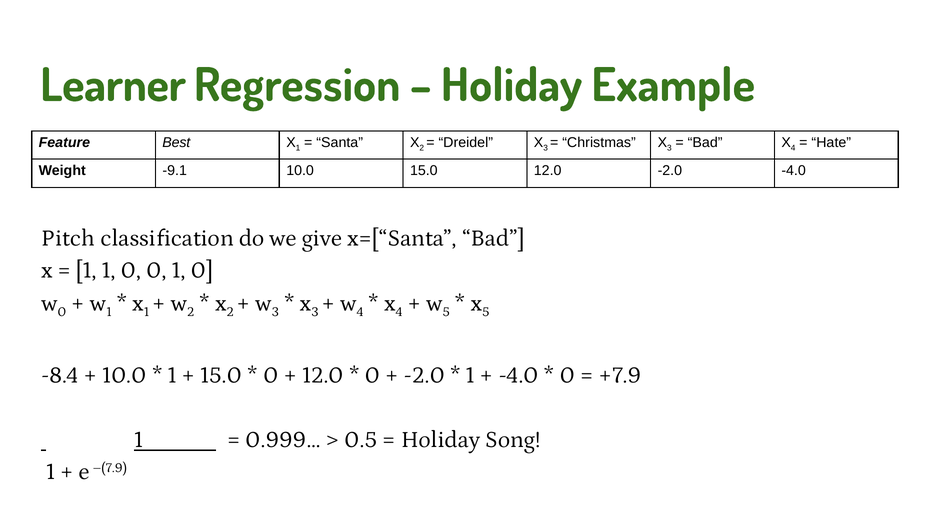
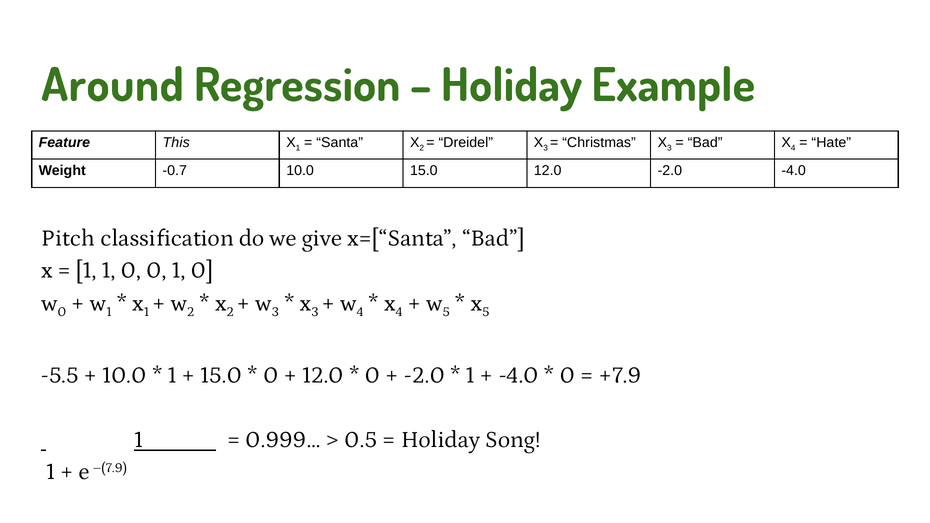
Learner: Learner -> Around (113, 86)
Best: Best -> This (176, 143)
-9.1: -9.1 -> -0.7 (175, 171)
-8.4: -8.4 -> -5.5 (60, 375)
